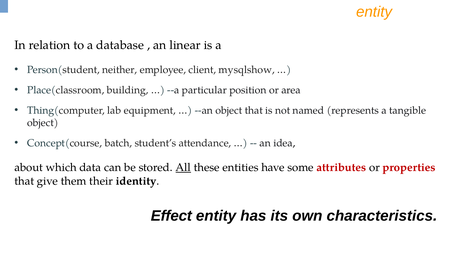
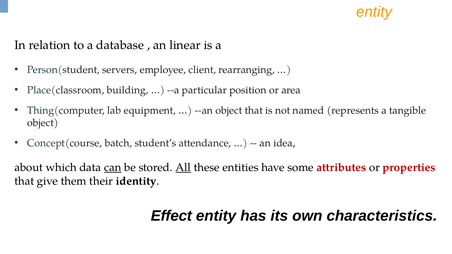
neither: neither -> servers (120, 70)
mysqlshow: mysqlshow -> rearranging (247, 70)
can underline: none -> present (113, 168)
